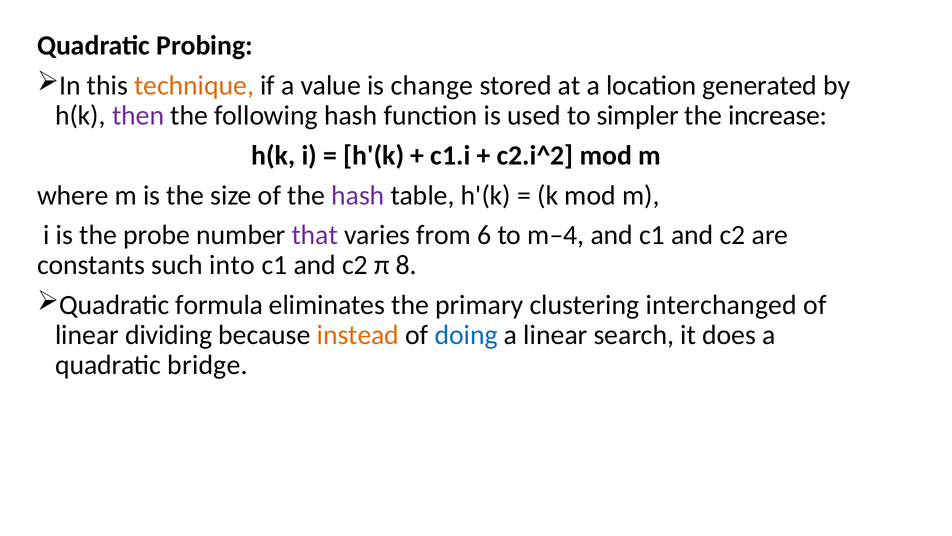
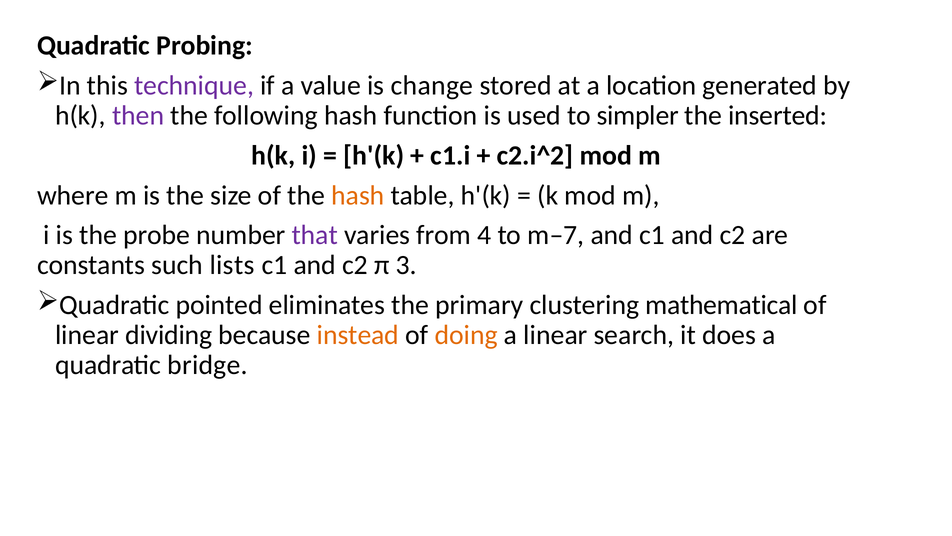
technique colour: orange -> purple (194, 86)
increase: increase -> inserted (778, 116)
hash colour: purple -> orange (358, 195)
6: 6 -> 4 (484, 235)
m–4: m–4 -> m–7 (556, 235)
into: into -> lists (232, 265)
8: 8 -> 3 (406, 265)
formula: formula -> pointed (219, 305)
interchanged: interchanged -> mathematical (722, 305)
doing colour: blue -> orange (466, 335)
